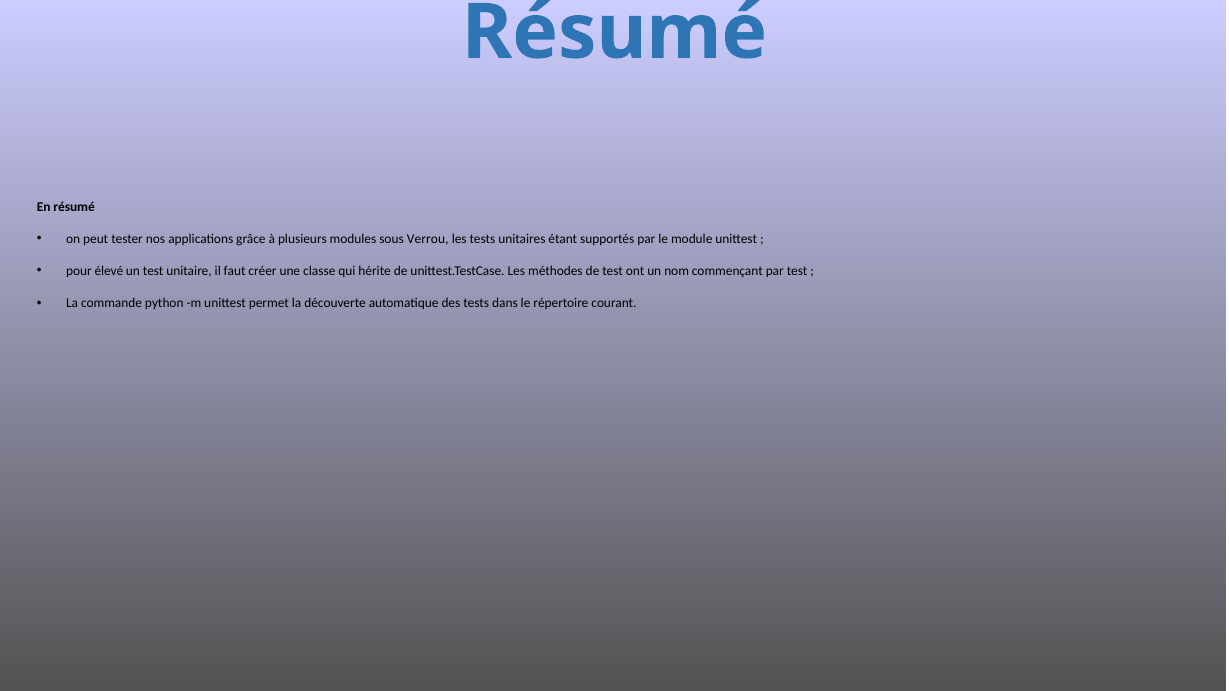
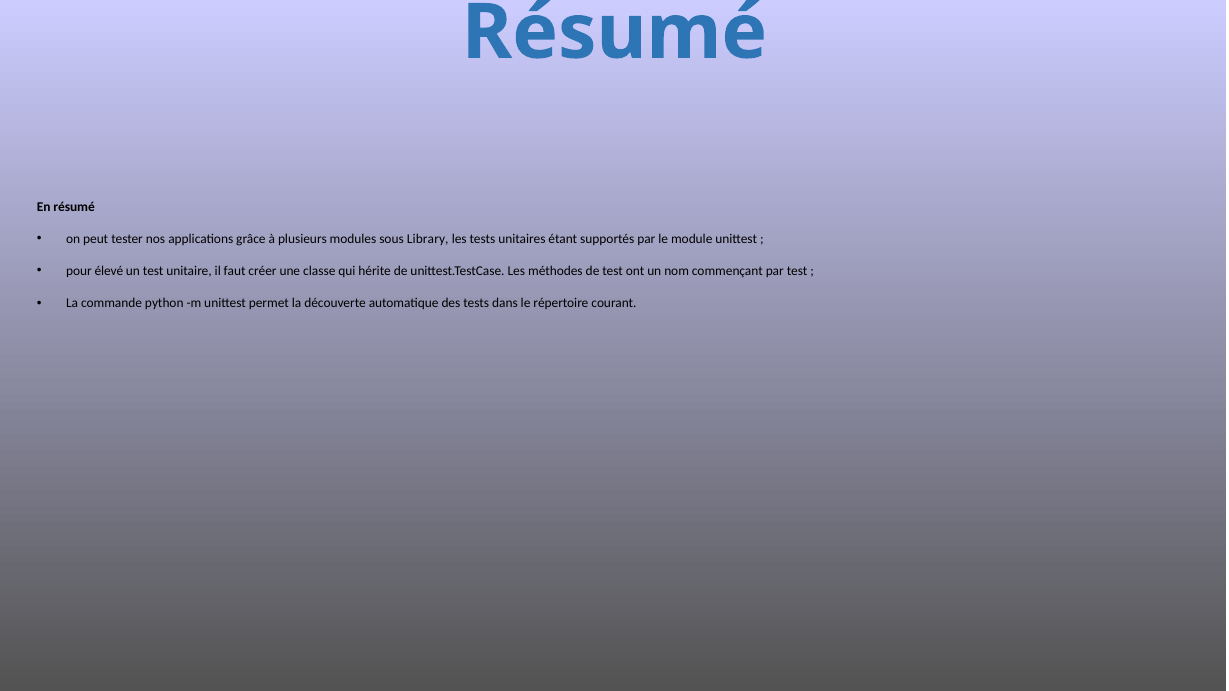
Verrou: Verrou -> Library (428, 239)
